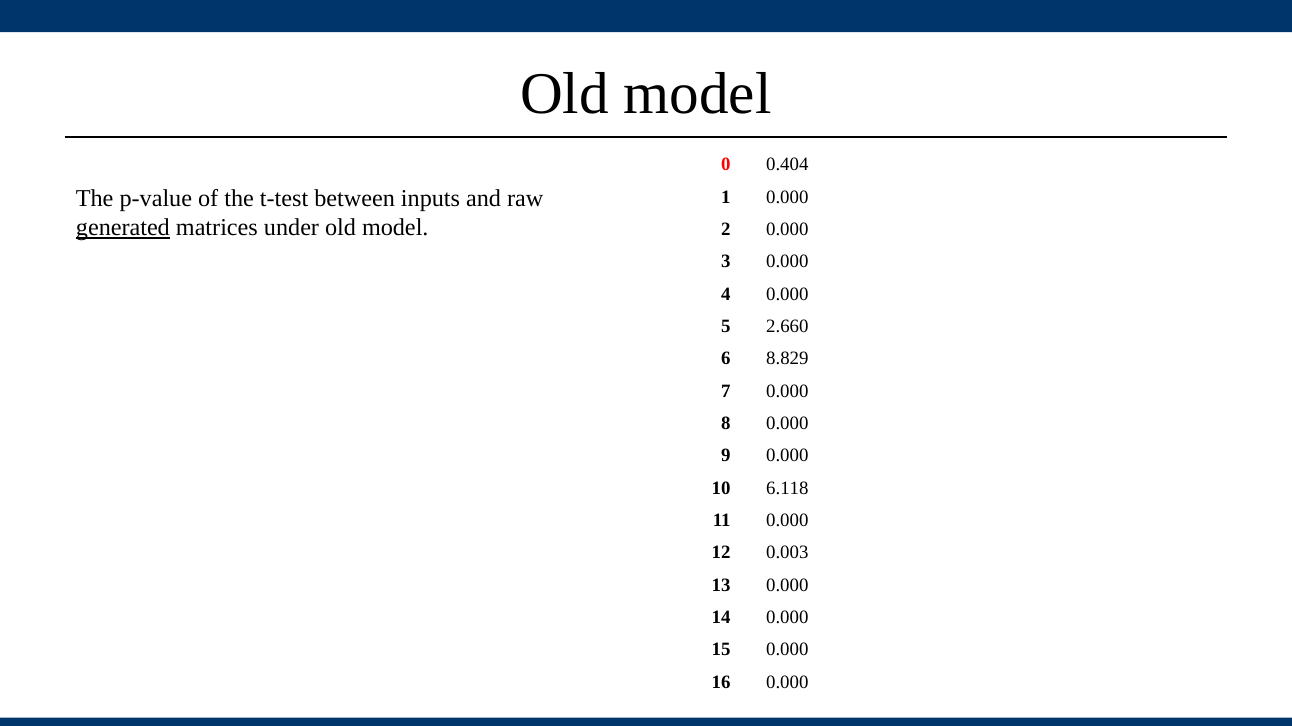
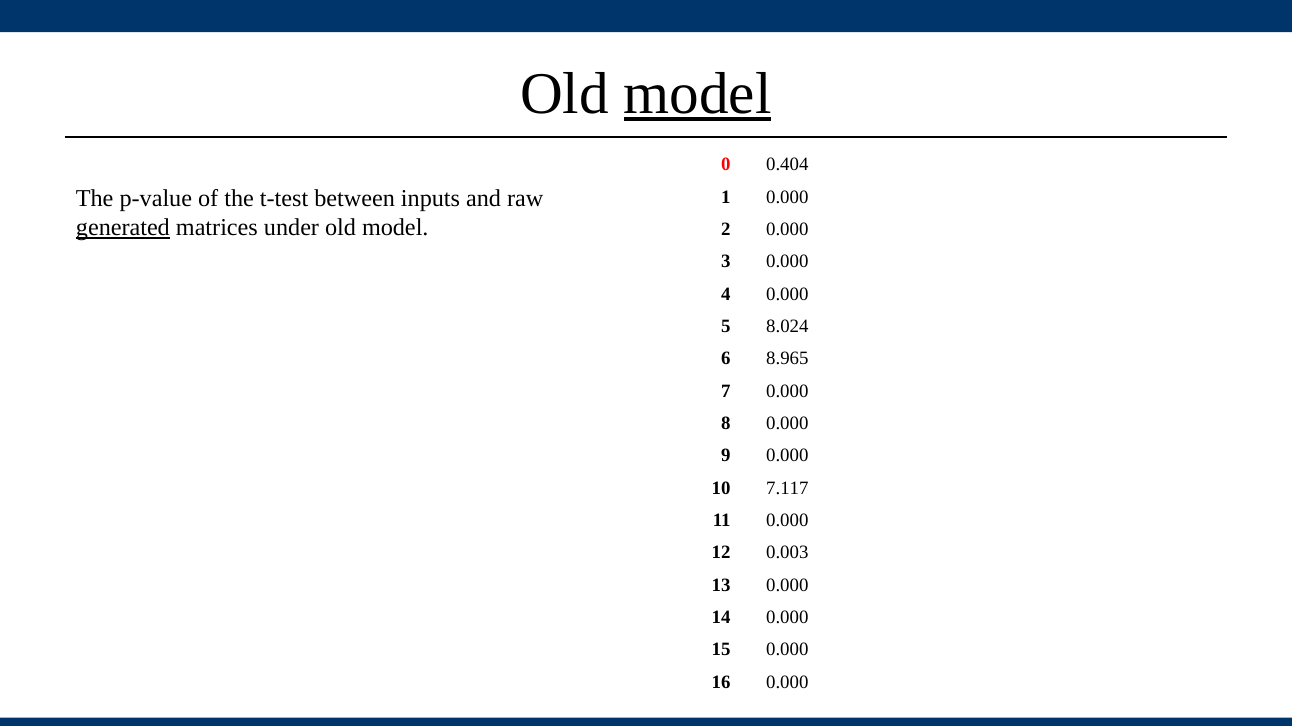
model underline: none -> present (698, 94)
2.660: 2.660 -> 8.024 (787, 327)
8.829: 8.829 -> 8.965 (787, 359)
6.118: 6.118 -> 7.117 (787, 488)
